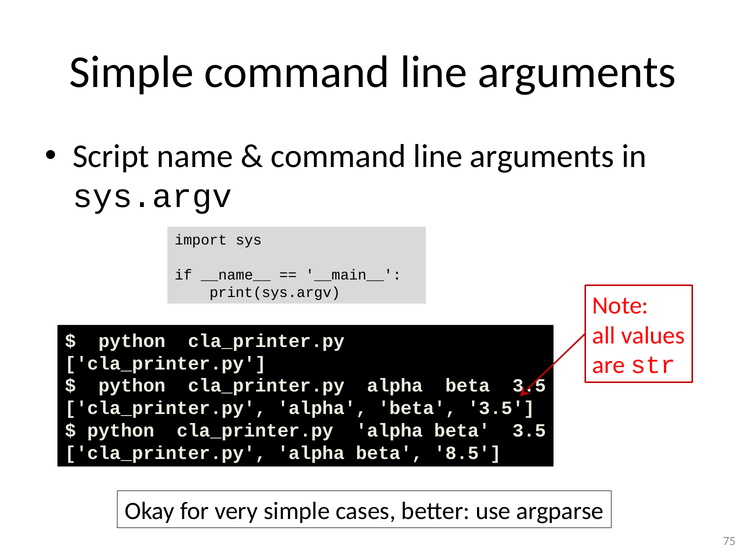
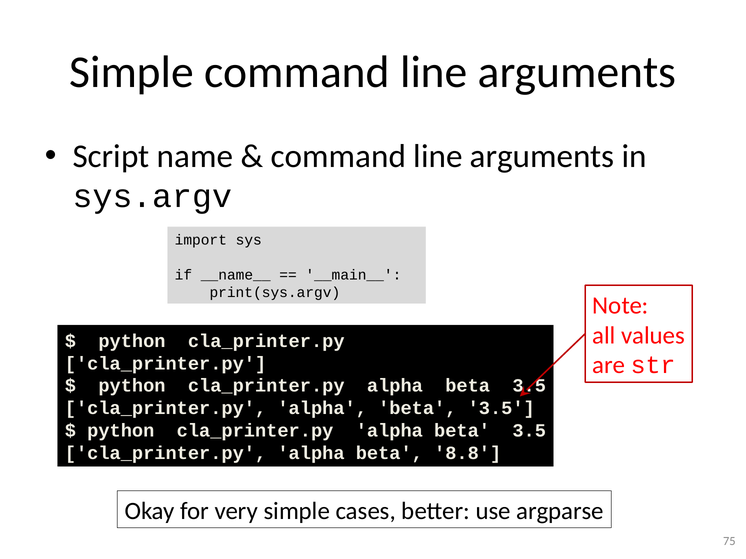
8.5: 8.5 -> 8.8 (468, 453)
